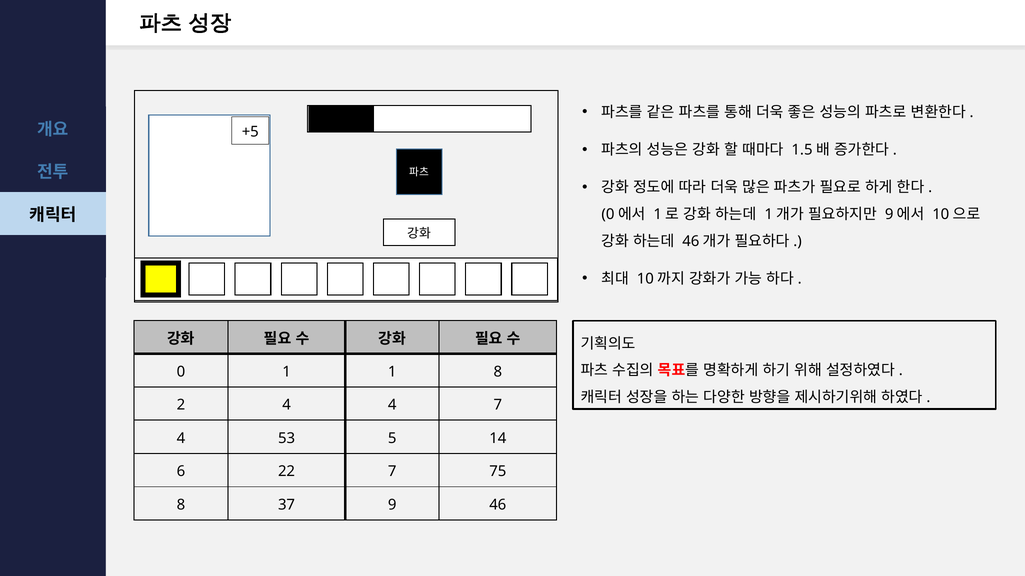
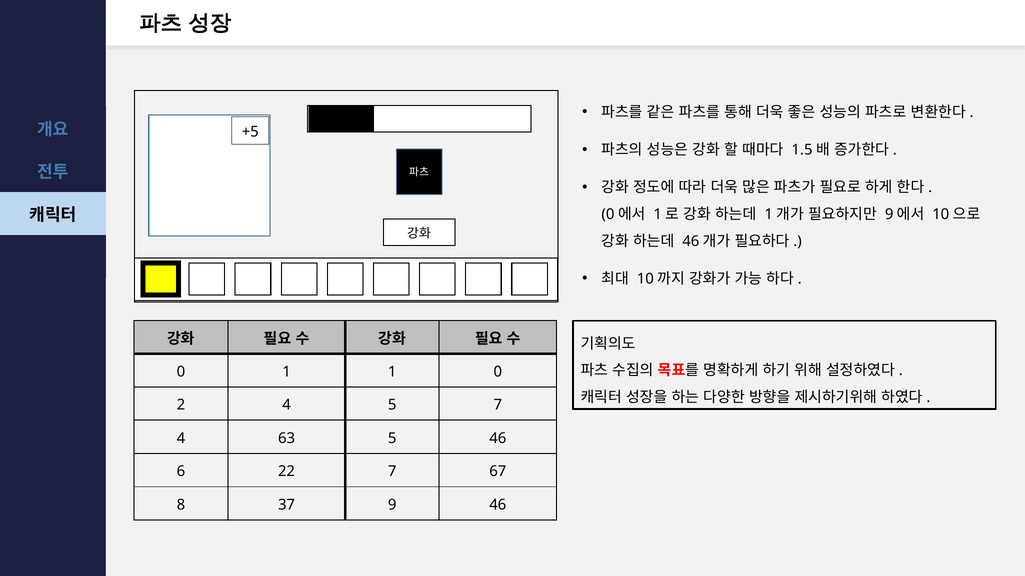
1 8: 8 -> 0 (498, 372)
4 4: 4 -> 5 (392, 405)
53: 53 -> 63 (287, 439)
5 14: 14 -> 46 (498, 439)
75: 75 -> 67 (498, 472)
